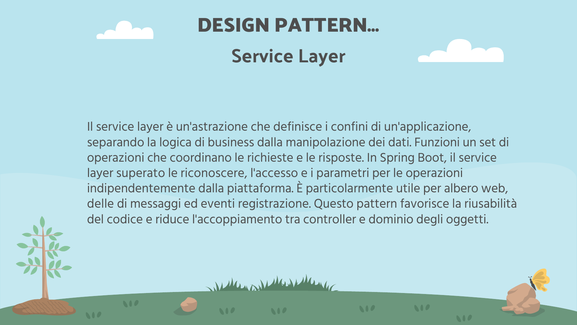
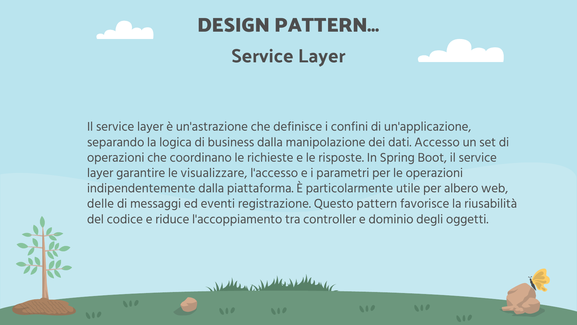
Funzioni: Funzioni -> Accesso (437, 142)
superato: superato -> garantire (141, 173)
riconoscere: riconoscere -> visualizzare (214, 173)
